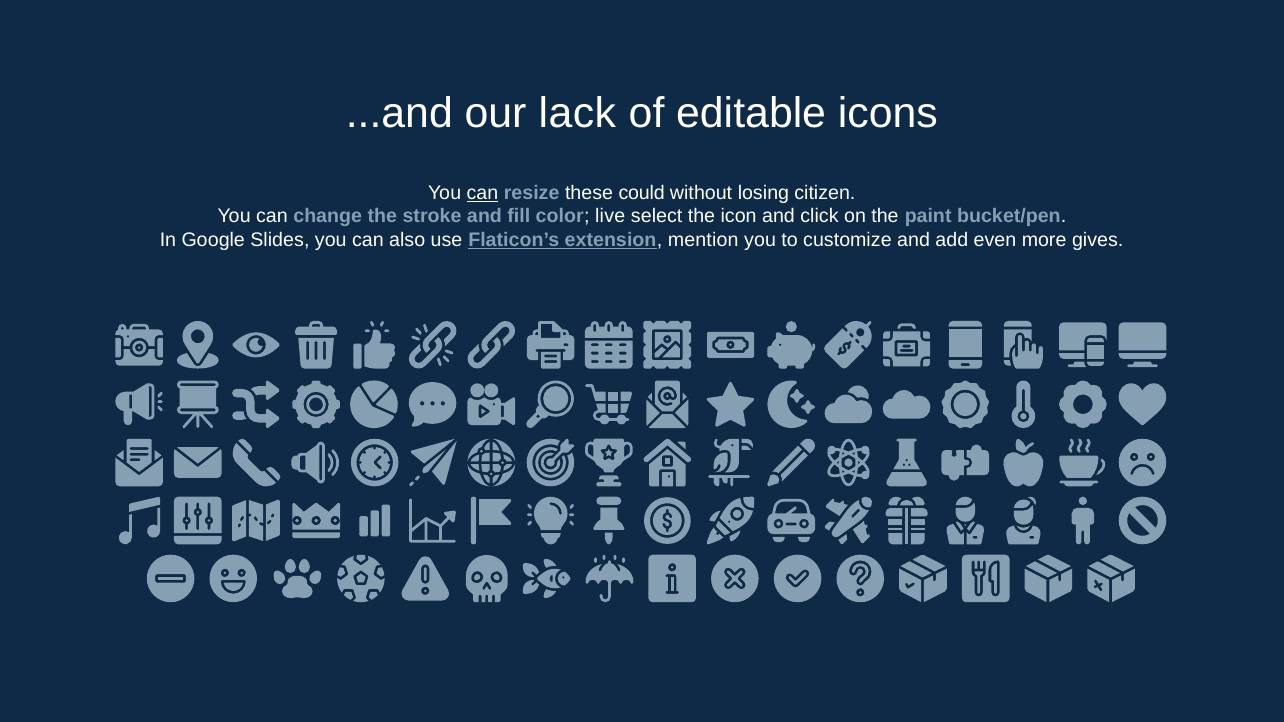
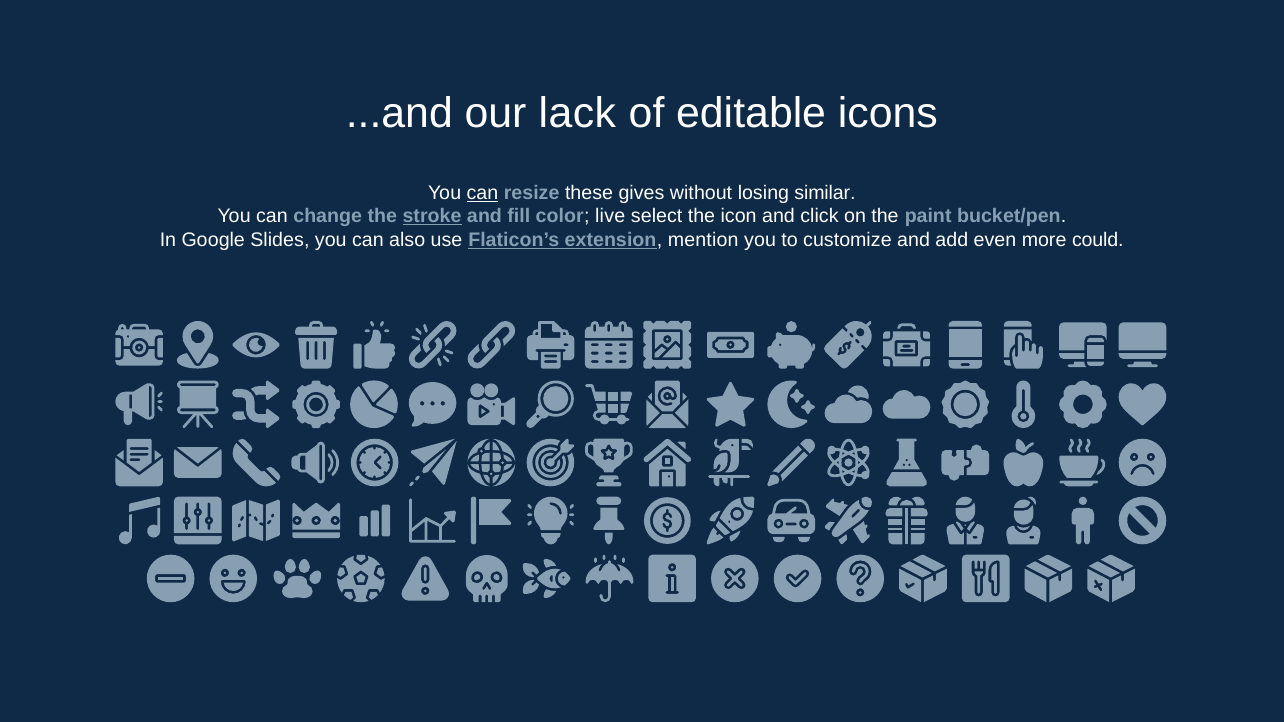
could: could -> gives (642, 193)
citizen: citizen -> similar (825, 193)
stroke underline: none -> present (432, 216)
gives: gives -> could (1098, 240)
